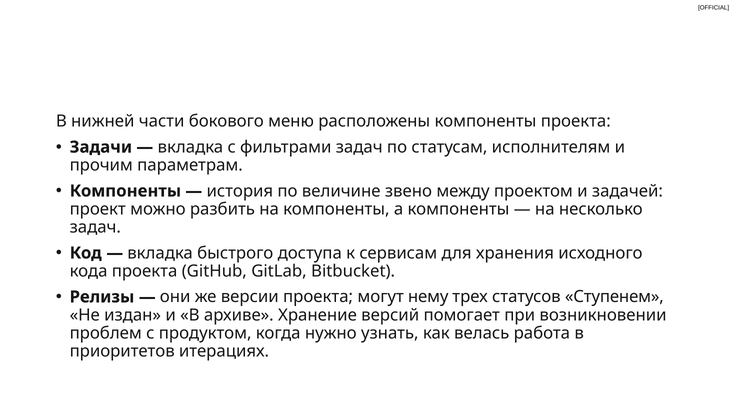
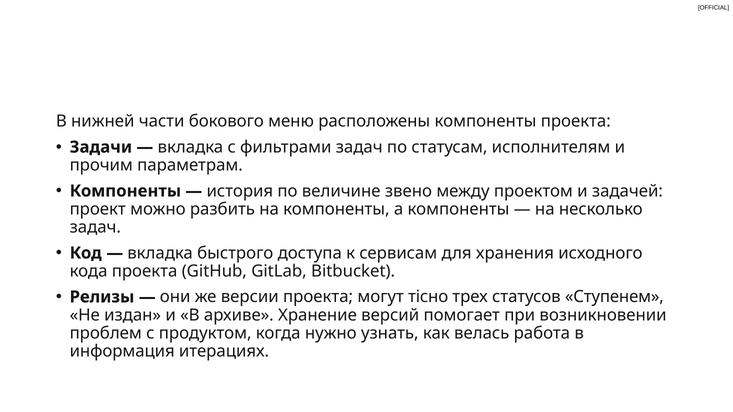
нему: нему -> тісно (428, 297)
приоритетов: приоритетов -> информация (122, 352)
